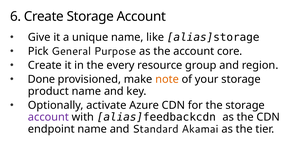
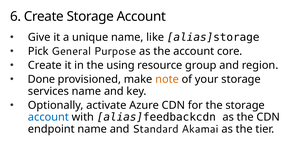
every: every -> using (121, 65)
product: product -> services (48, 91)
account colour: purple -> blue (48, 117)
